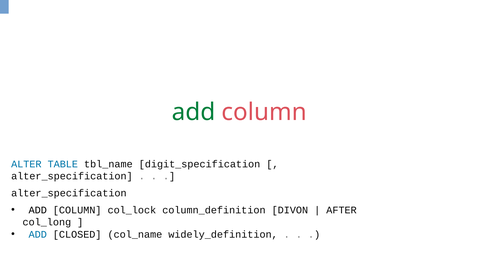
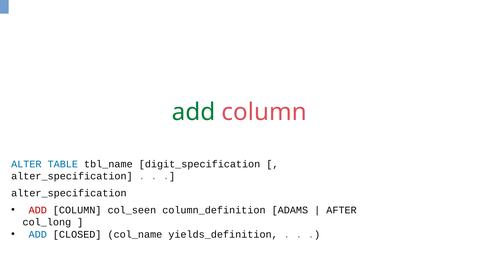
ADD colour: black -> red (38, 210)
col_lock: col_lock -> col_seen (132, 210)
DIVON: DIVON -> ADAMS (290, 210)
widely_definition: widely_definition -> yields_definition (223, 234)
